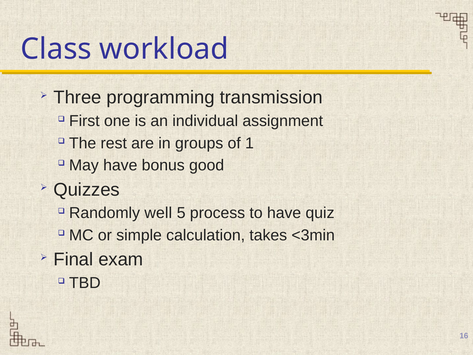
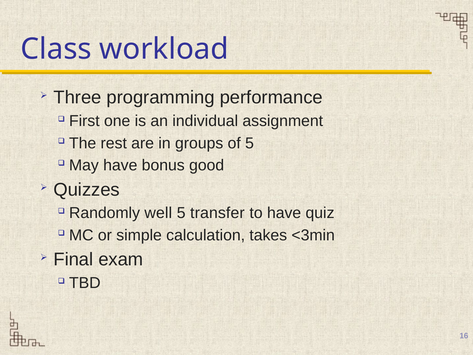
transmission: transmission -> performance (271, 97)
of 1: 1 -> 5 (250, 143)
process: process -> transfer (217, 213)
